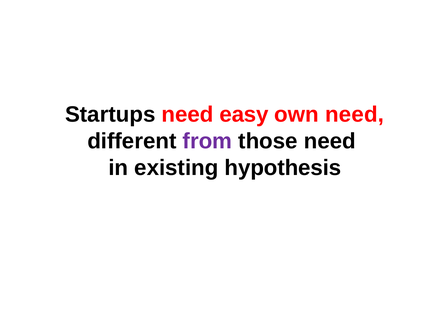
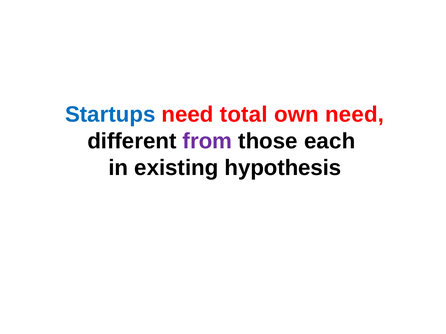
Startups colour: black -> blue (110, 115)
easy: easy -> total (244, 115)
those need: need -> each (330, 141)
